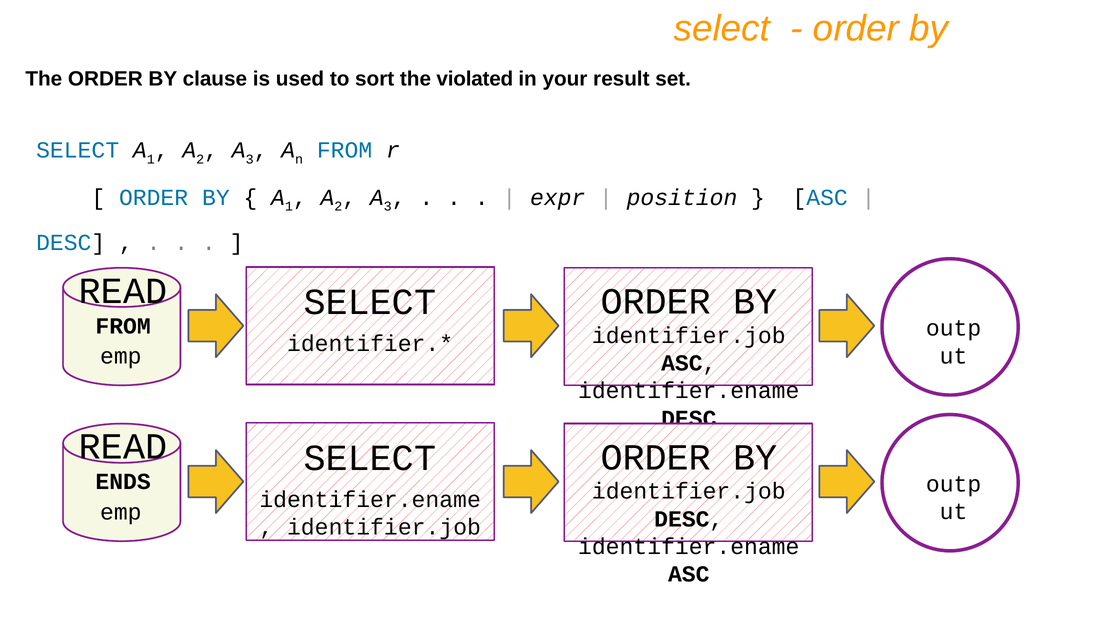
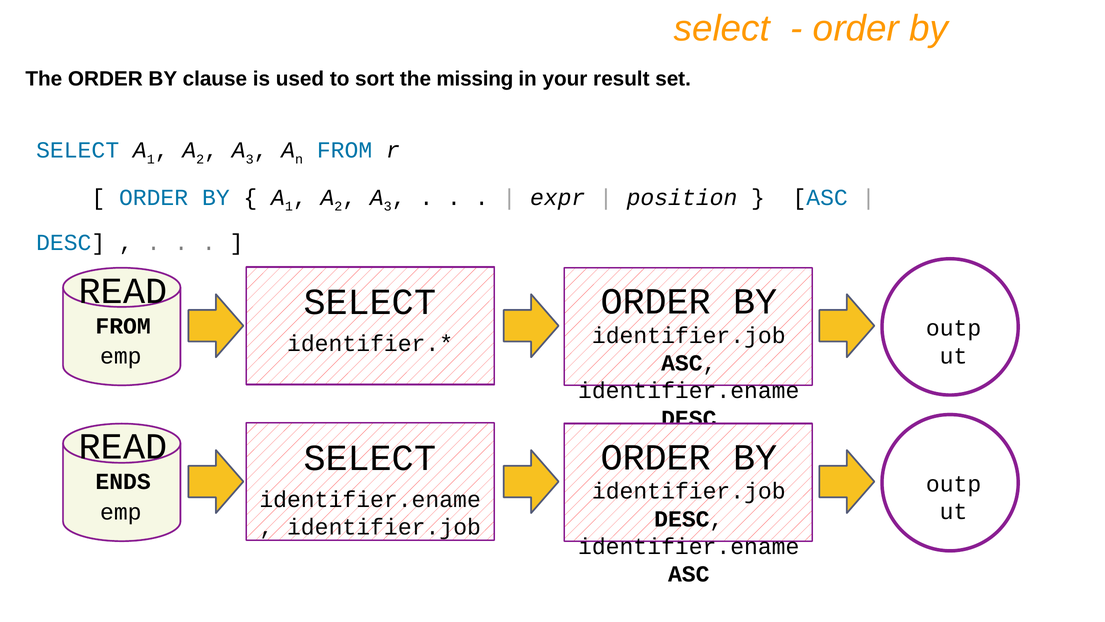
violated: violated -> missing (475, 79)
